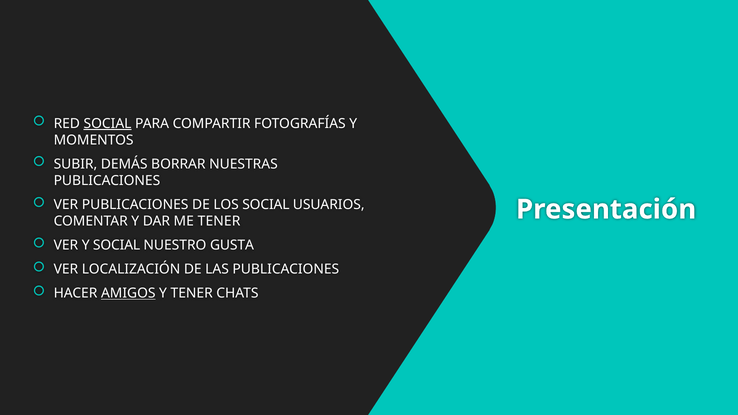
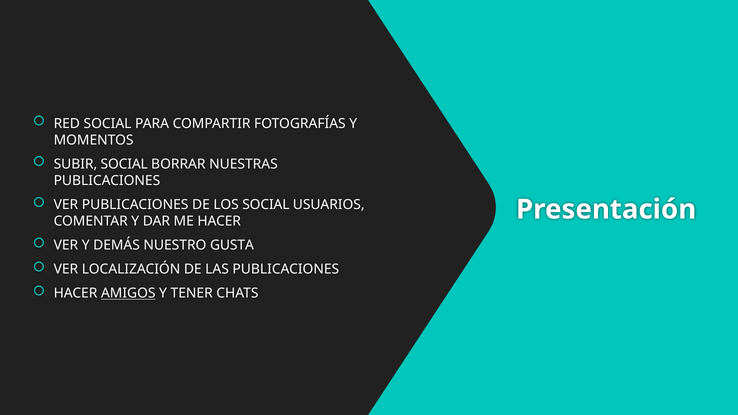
SOCIAL underline: present -> none (108, 124)
SUBIR DEMÁS: DEMÁS -> SOCIAL (124, 164)
ME TENER: TENER -> HACER (219, 221)
Y SOCIAL: SOCIAL -> DEMÁS (117, 245)
